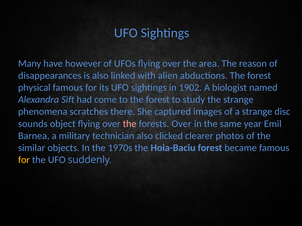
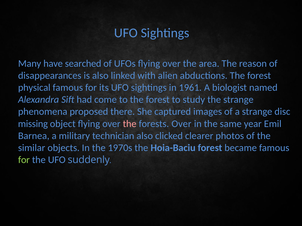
however: however -> searched (83, 64)
1902: 1902 -> 1961 (190, 88)
scratches: scratches -> proposed (89, 112)
sounds: sounds -> missing (33, 124)
for colour: yellow -> light green (24, 160)
